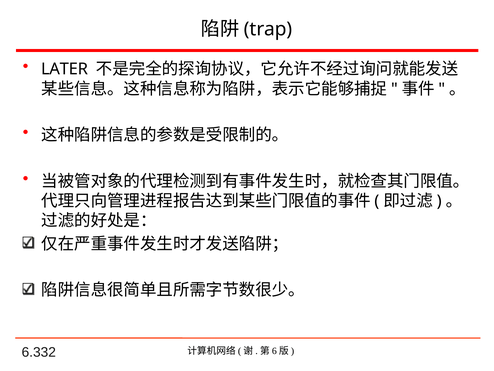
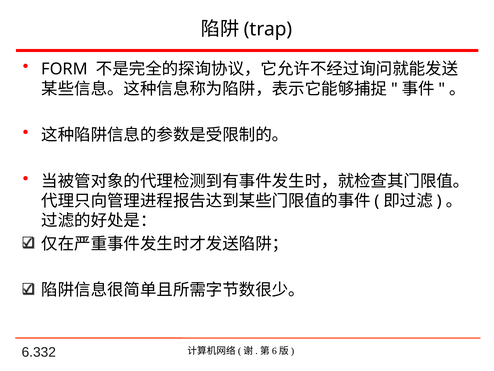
LATER: LATER -> FORM (65, 69)
